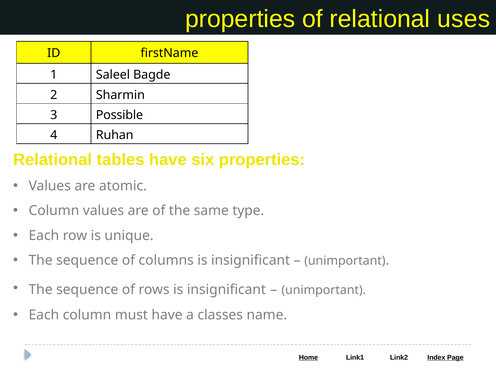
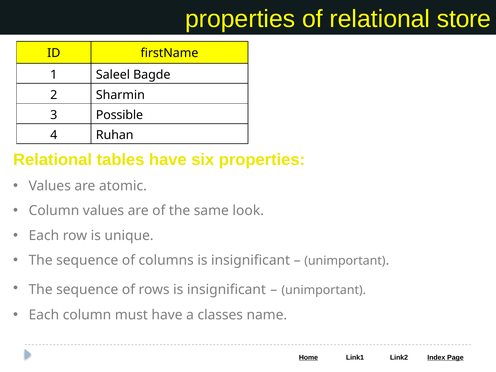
uses: uses -> store (464, 19)
type: type -> look (248, 211)
